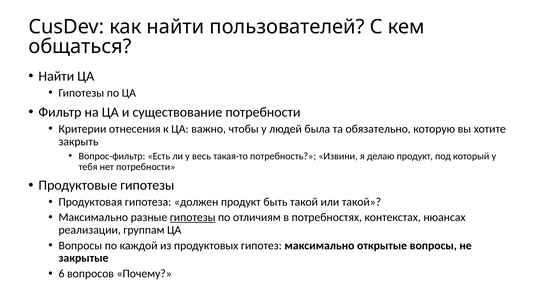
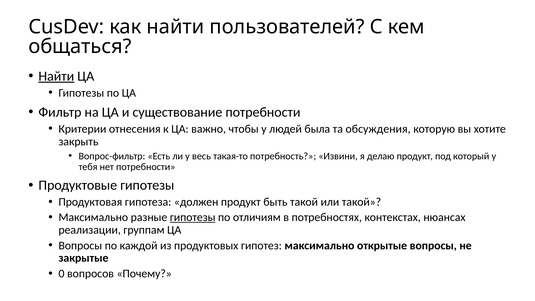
Найти underline: none -> present (56, 76)
обязательно: обязательно -> обсуждения (378, 129)
6: 6 -> 0 (61, 273)
